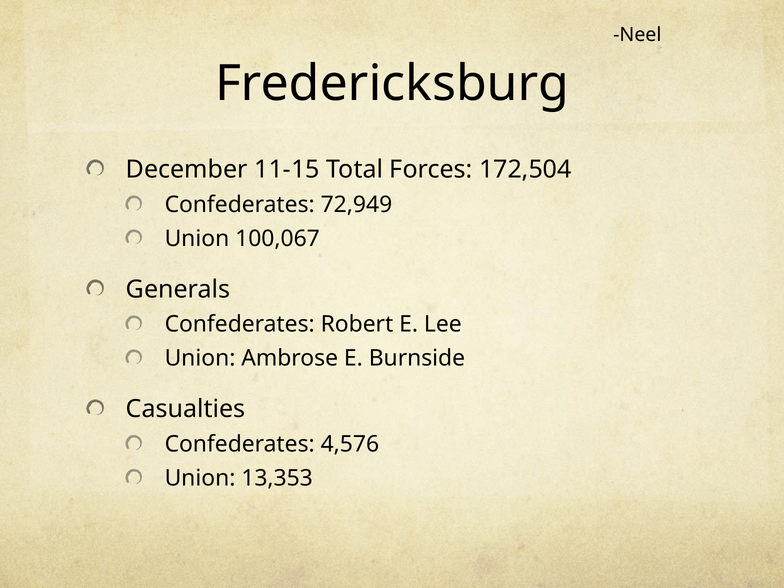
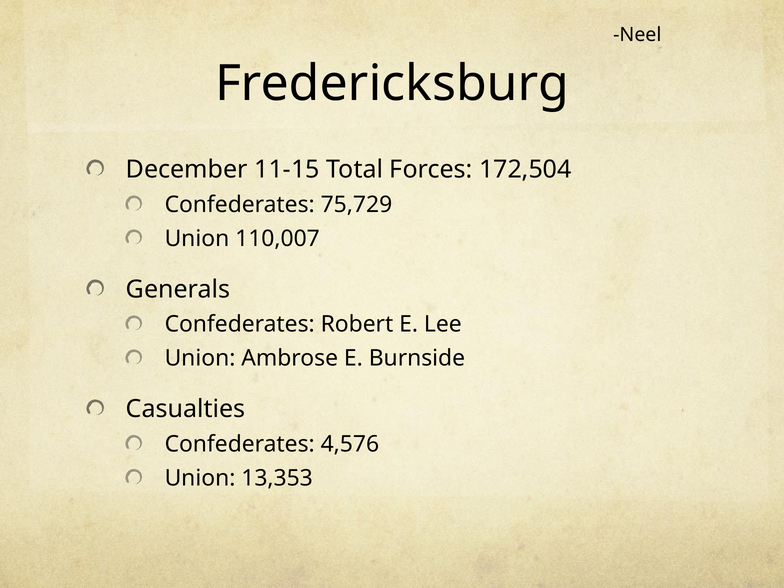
72,949: 72,949 -> 75,729 (356, 205)
100,067: 100,067 -> 110,007 (278, 239)
